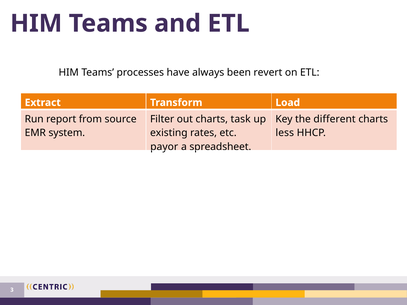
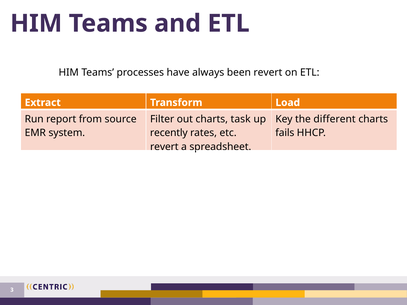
existing: existing -> recently (169, 133)
less: less -> fails (285, 133)
payor: payor -> revert (164, 147)
